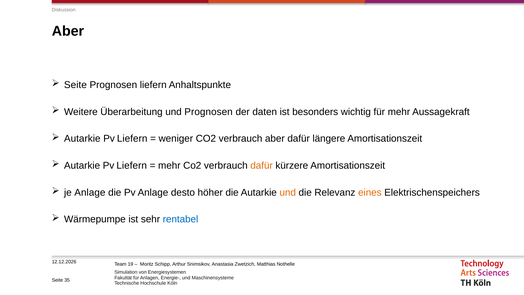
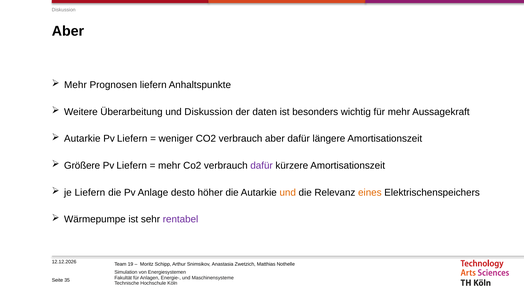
Seite: Seite -> Mehr (75, 85)
und Prognosen: Prognosen -> Diskussion (209, 112)
Autarkie: Autarkie -> Größere (82, 165)
dafür colour: orange -> purple (262, 165)
je Anlage: Anlage -> Liefern (90, 192)
rentabel colour: blue -> purple (181, 219)
